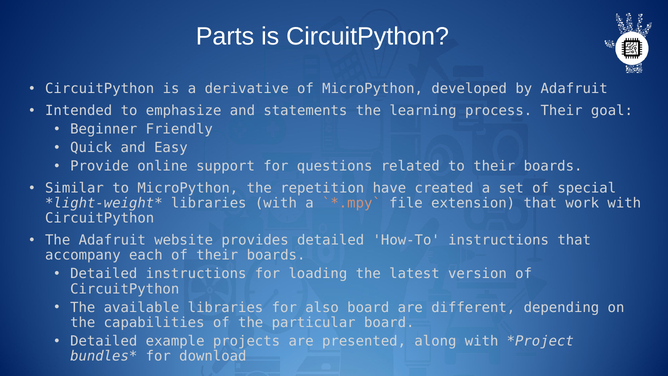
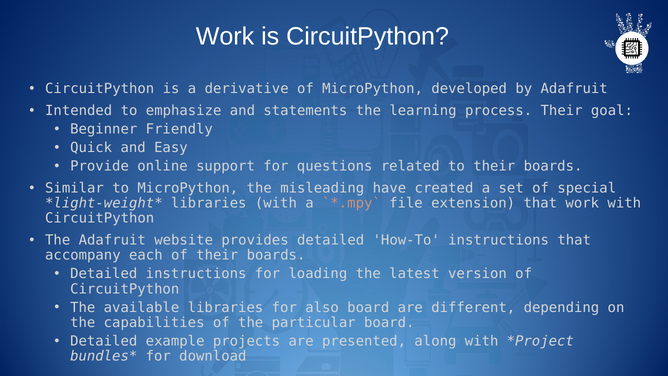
Parts: Parts -> Work (225, 37)
repetition: repetition -> misleading (322, 188)
